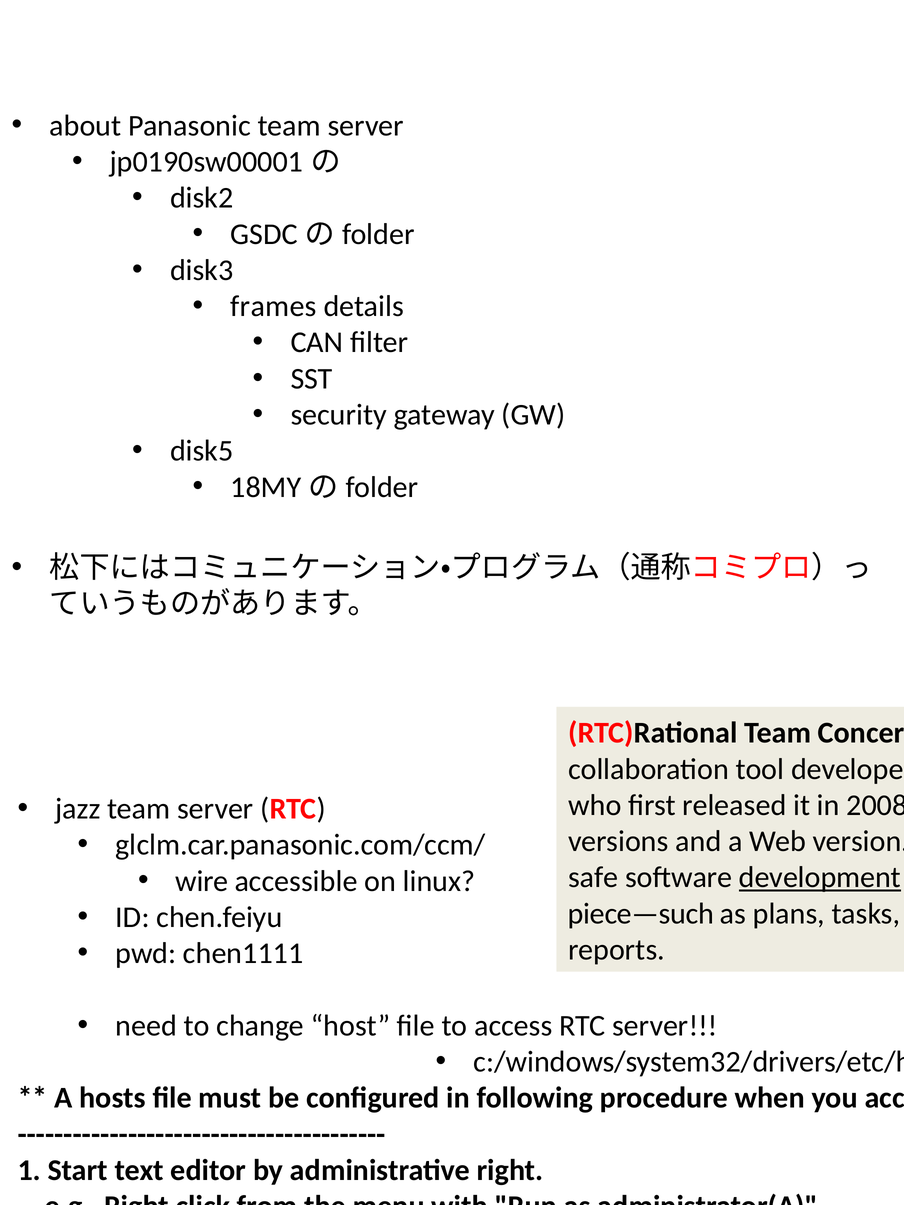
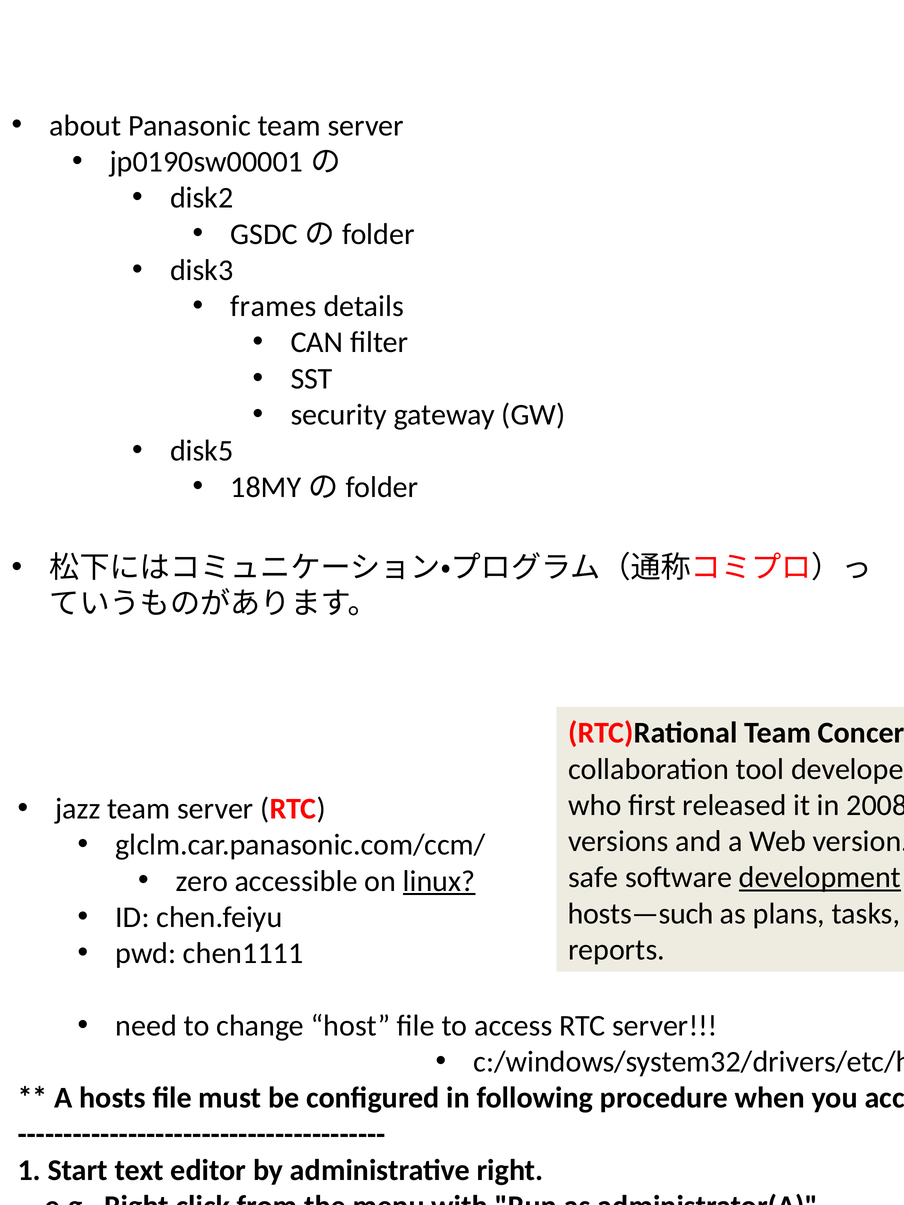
wire: wire -> zero (202, 881)
linux underline: none -> present (439, 881)
piece—such: piece—such -> hosts—such (641, 914)
